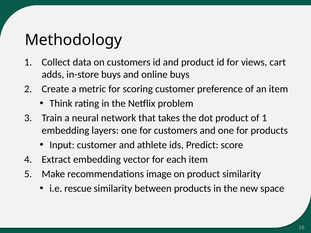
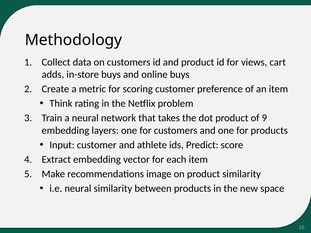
of 1: 1 -> 9 (264, 118)
i.e rescue: rescue -> neural (78, 189)
